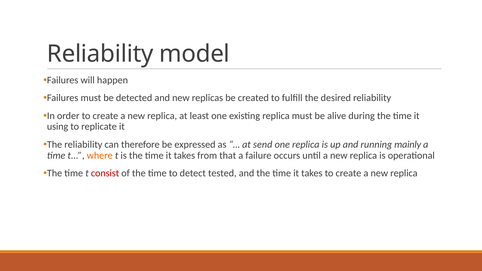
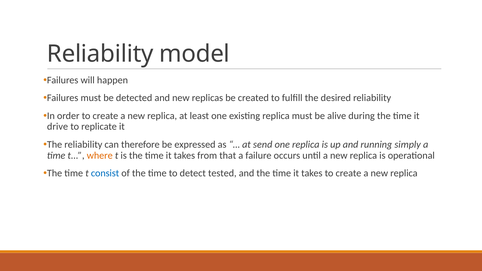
using: using -> drive (58, 127)
mainly: mainly -> simply (408, 145)
consist colour: red -> blue (105, 173)
